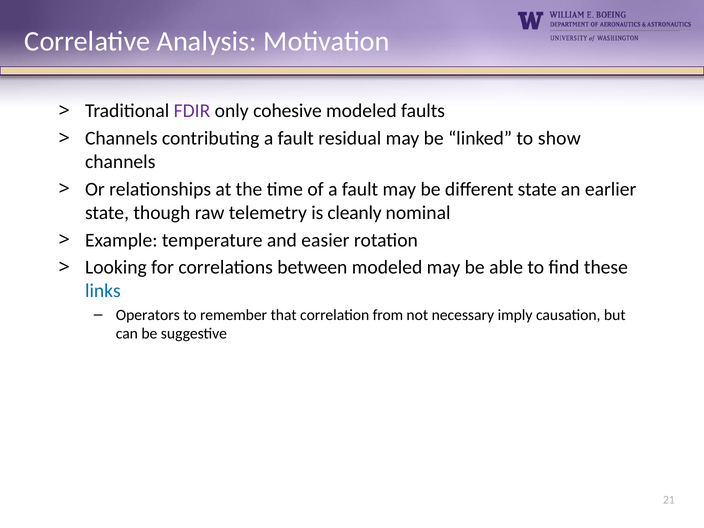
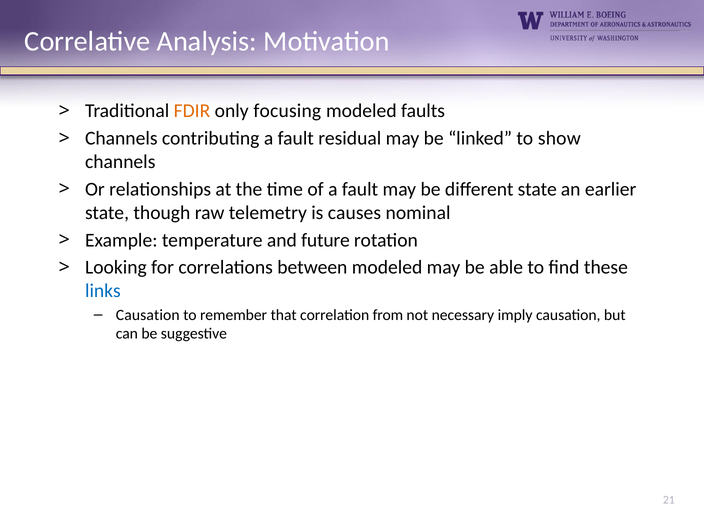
FDIR colour: purple -> orange (192, 111)
cohesive: cohesive -> focusing (287, 111)
cleanly: cleanly -> causes (354, 213)
easier: easier -> future (326, 240)
Operators: Operators -> Causation (148, 315)
